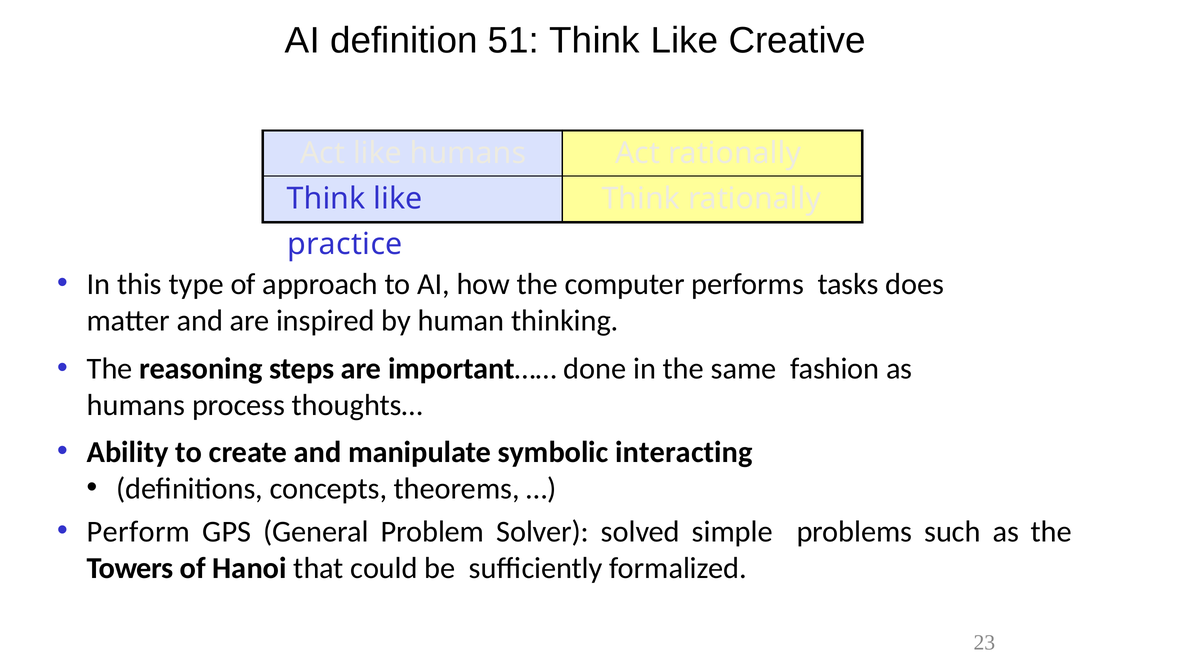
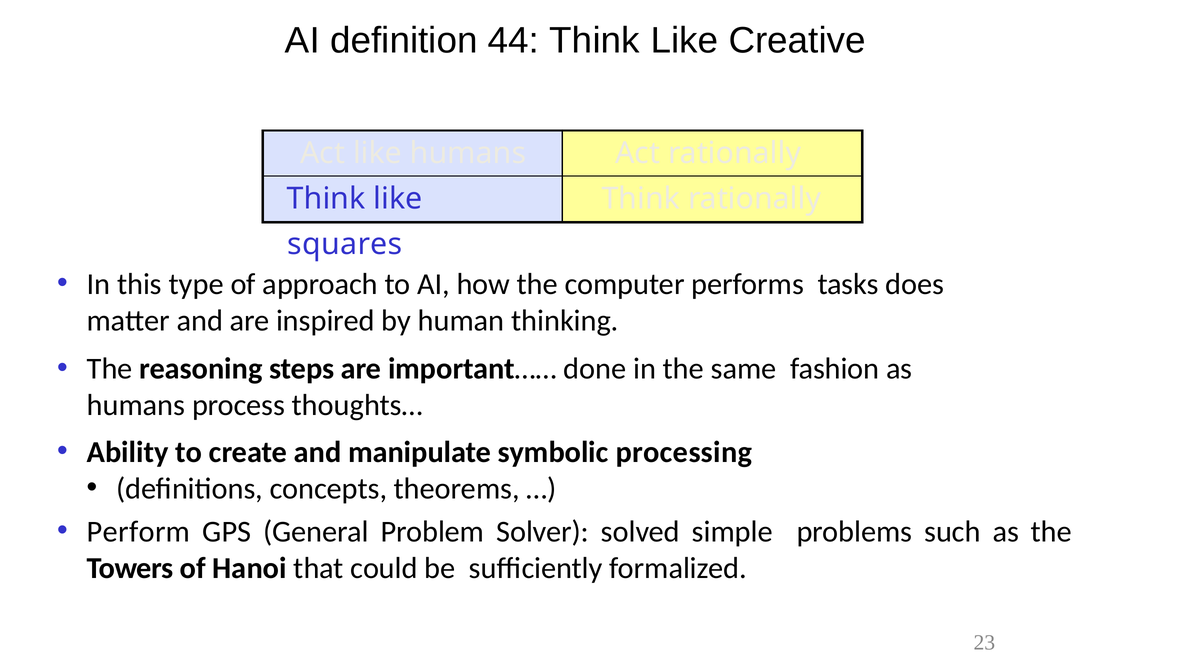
51: 51 -> 44 (513, 41)
practice: practice -> squares (345, 244)
interacting: interacting -> processing (684, 452)
